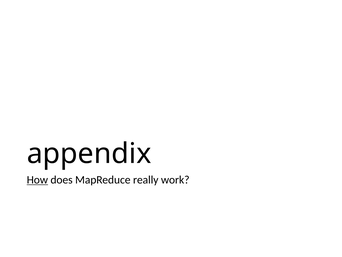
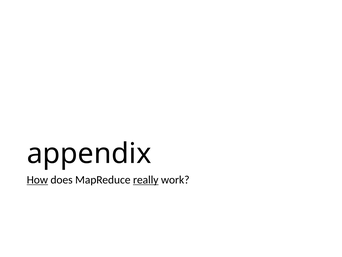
really underline: none -> present (146, 179)
